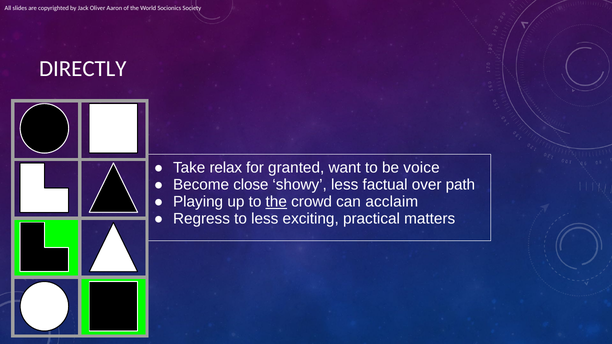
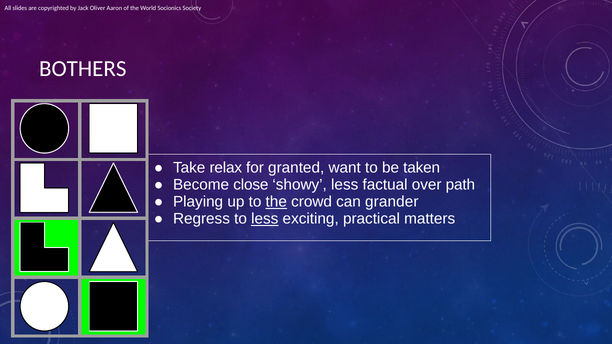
DIRECTLY: DIRECTLY -> BOTHERS (83, 69)
voice: voice -> taken (422, 168)
acclaim: acclaim -> grander (392, 202)
less underline: none -> present (265, 219)
